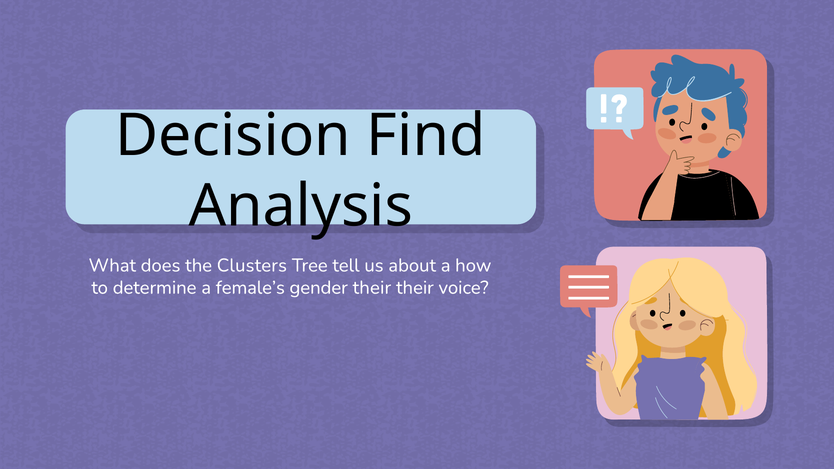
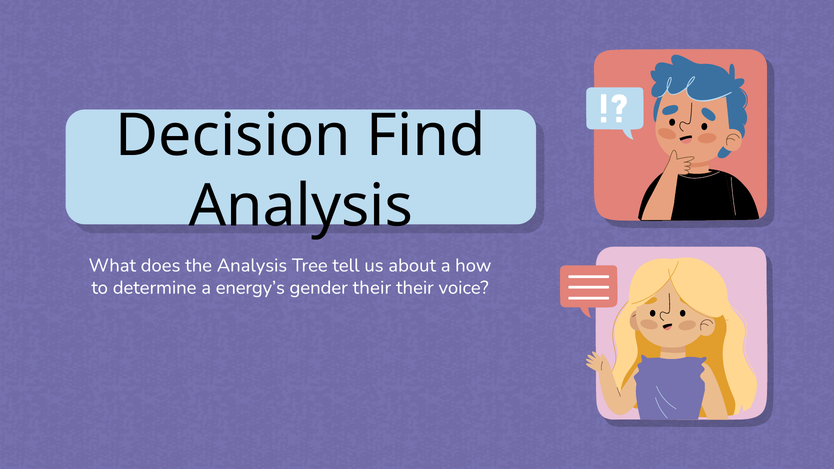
the Clusters: Clusters -> Analysis (252, 265)
female’s: female’s -> energy’s (250, 288)
